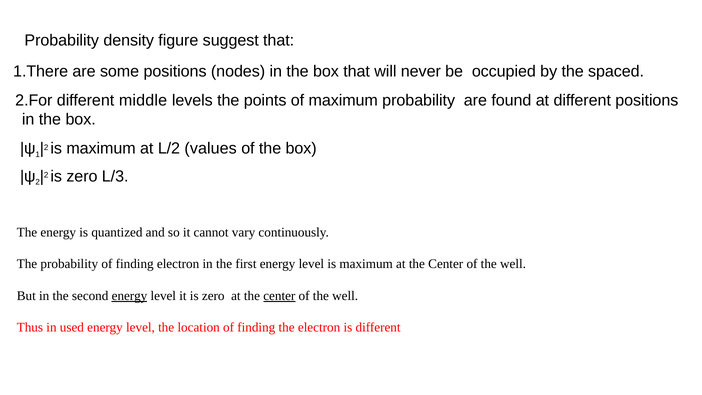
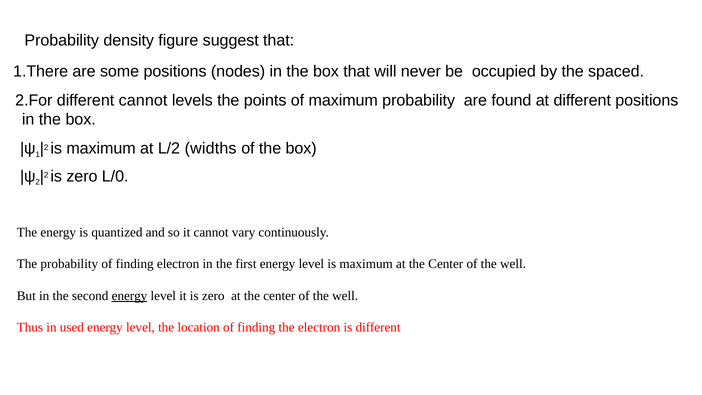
different middle: middle -> cannot (143, 100)
values: values -> widths (211, 149)
L/3: L/3 -> L/0 (115, 176)
center underline: present -> none (279, 296)
